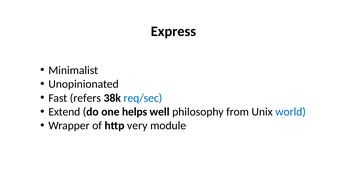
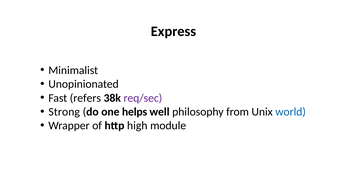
req/sec colour: blue -> purple (143, 98)
Extend: Extend -> Strong (64, 112)
very: very -> high (137, 126)
